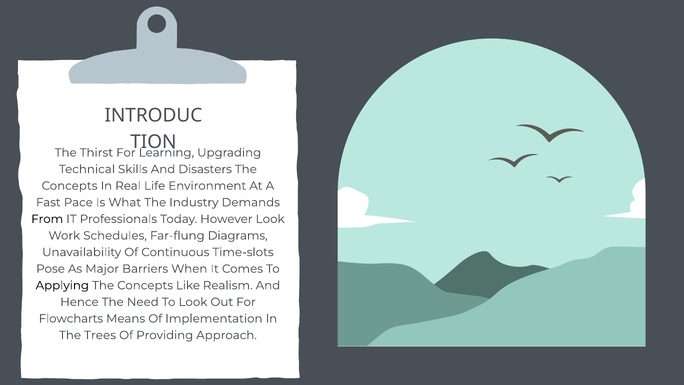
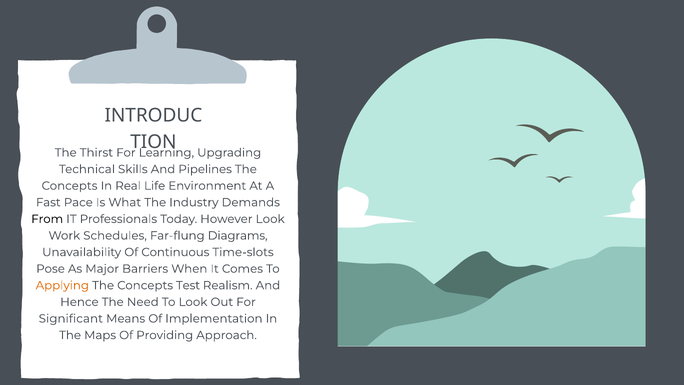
Disasters: Disasters -> Pipelines (205, 169)
Applying colour: black -> orange (62, 285)
Like: Like -> Test (188, 285)
Flowcharts: Flowcharts -> Significant (71, 318)
Trees: Trees -> Maps (100, 335)
